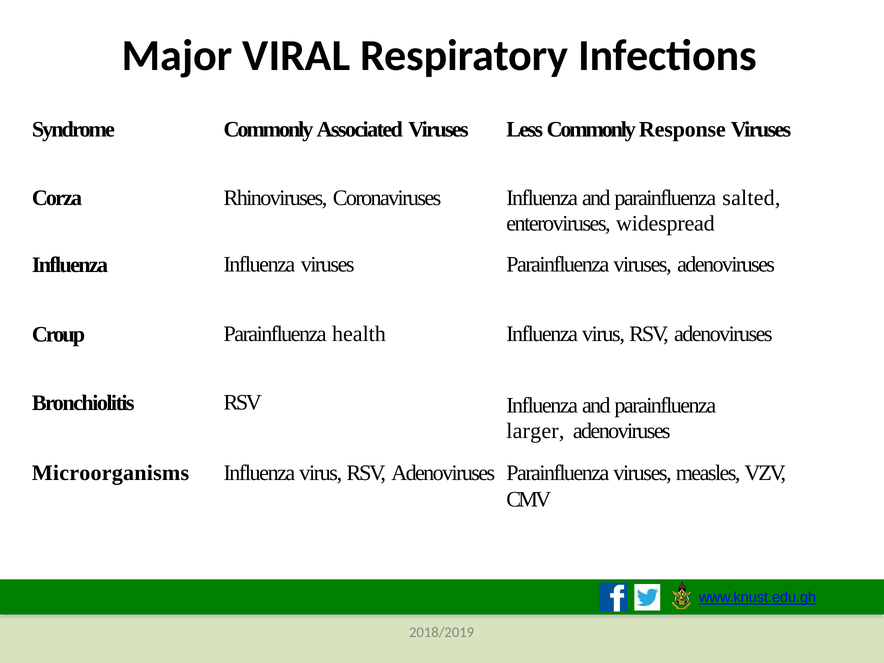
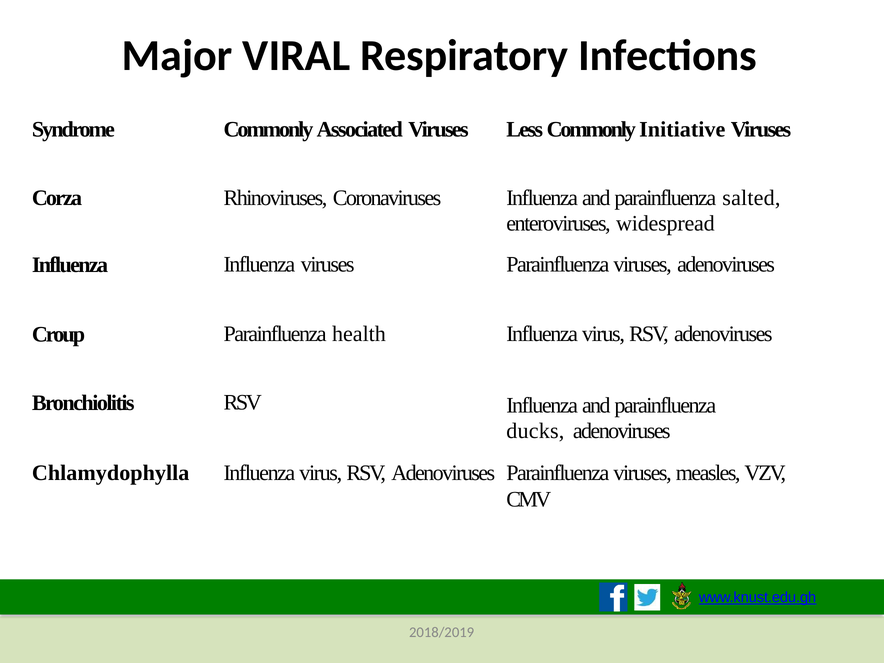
Response: Response -> Initiative (682, 130)
larger: larger -> ducks (535, 431)
Microorganisms: Microorganisms -> Chlamydophylla (111, 473)
